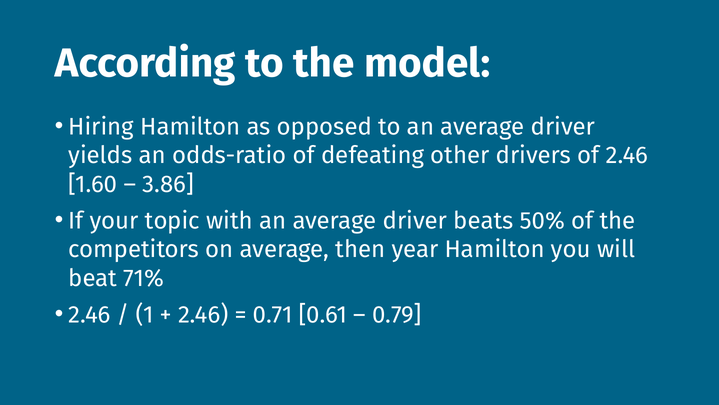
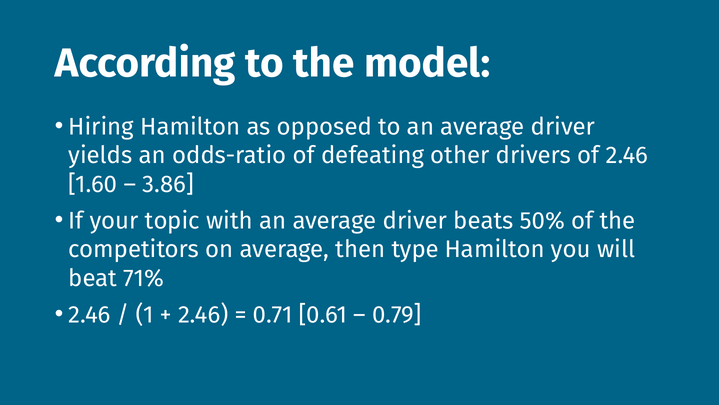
year: year -> type (415, 249)
